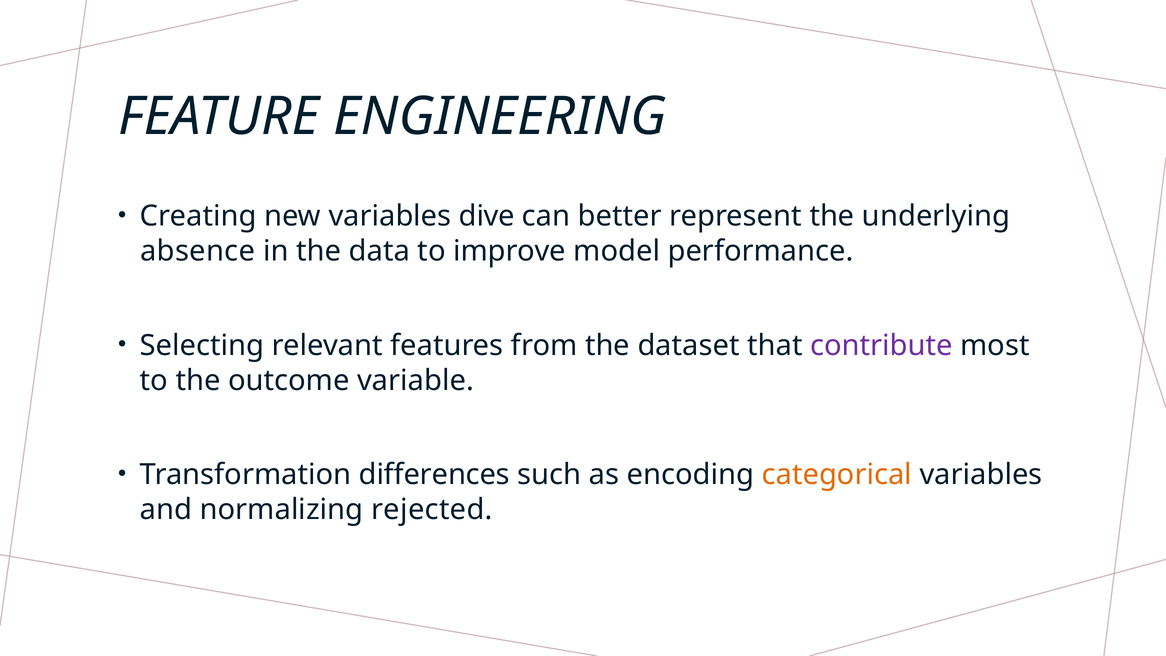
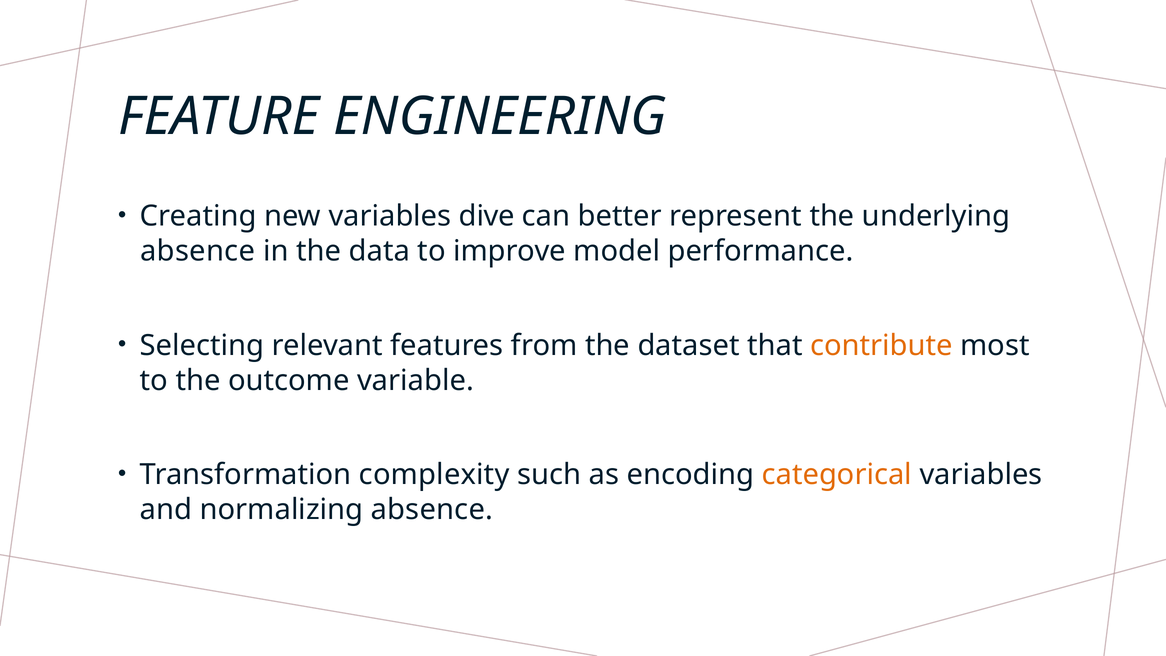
contribute colour: purple -> orange (881, 345)
differences: differences -> complexity (434, 475)
normalizing rejected: rejected -> absence (432, 510)
